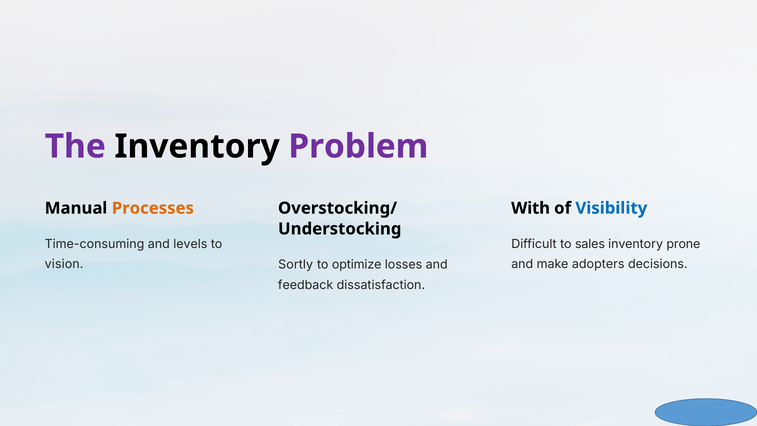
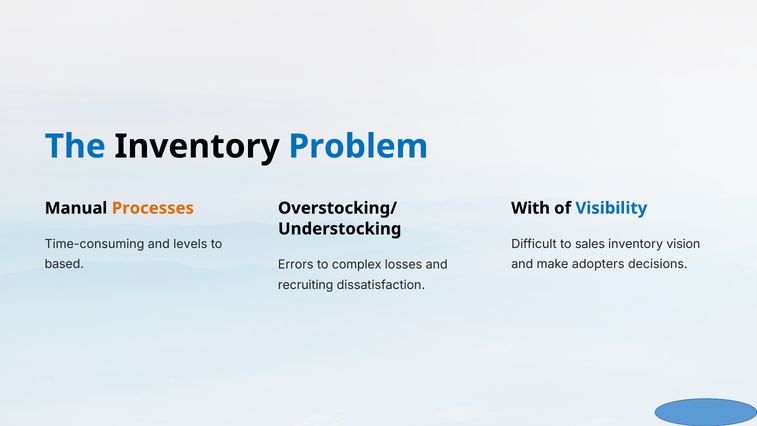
The colour: purple -> blue (75, 146)
Problem colour: purple -> blue (358, 146)
prone: prone -> vision (683, 244)
vision: vision -> based (64, 264)
Sortly: Sortly -> Errors (296, 265)
optimize: optimize -> complex (357, 265)
feedback: feedback -> recruiting (306, 285)
